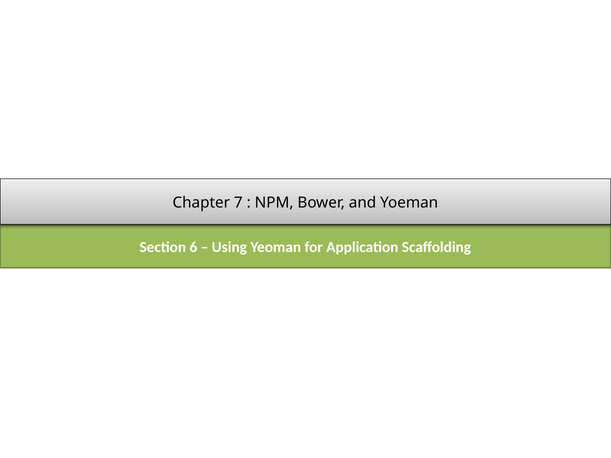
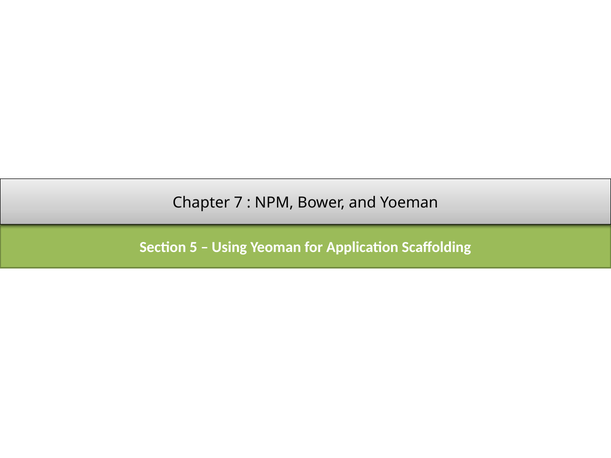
6: 6 -> 5 (193, 248)
